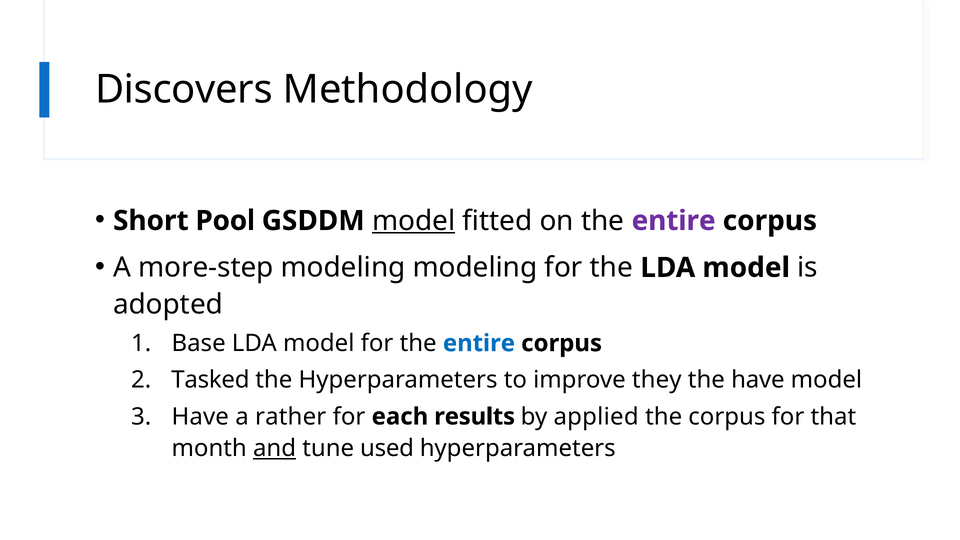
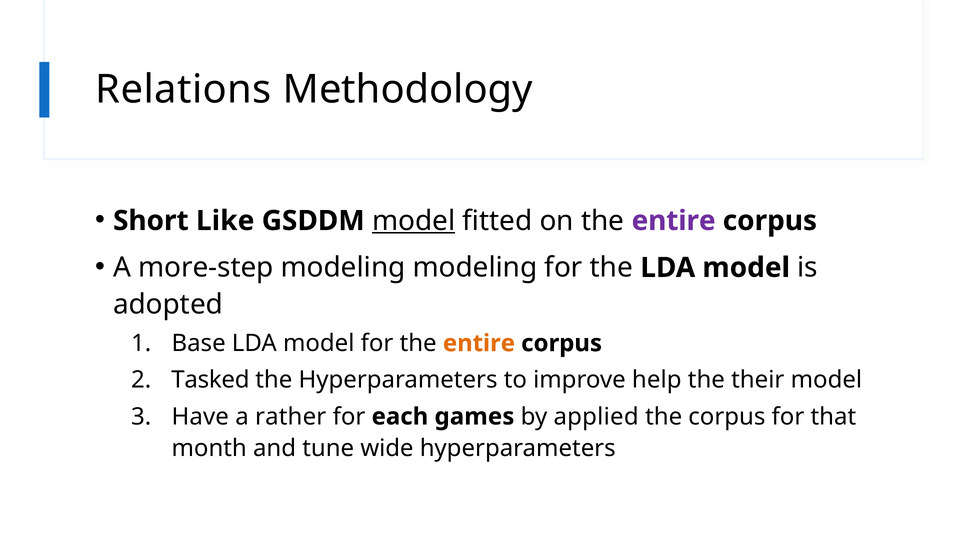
Discovers: Discovers -> Relations (184, 89)
Pool: Pool -> Like (225, 221)
entire colour: blue -> orange (479, 343)
they: they -> help (657, 380)
the have: have -> their (758, 380)
results: results -> games (474, 417)
and underline: present -> none (275, 448)
used: used -> wide (387, 448)
